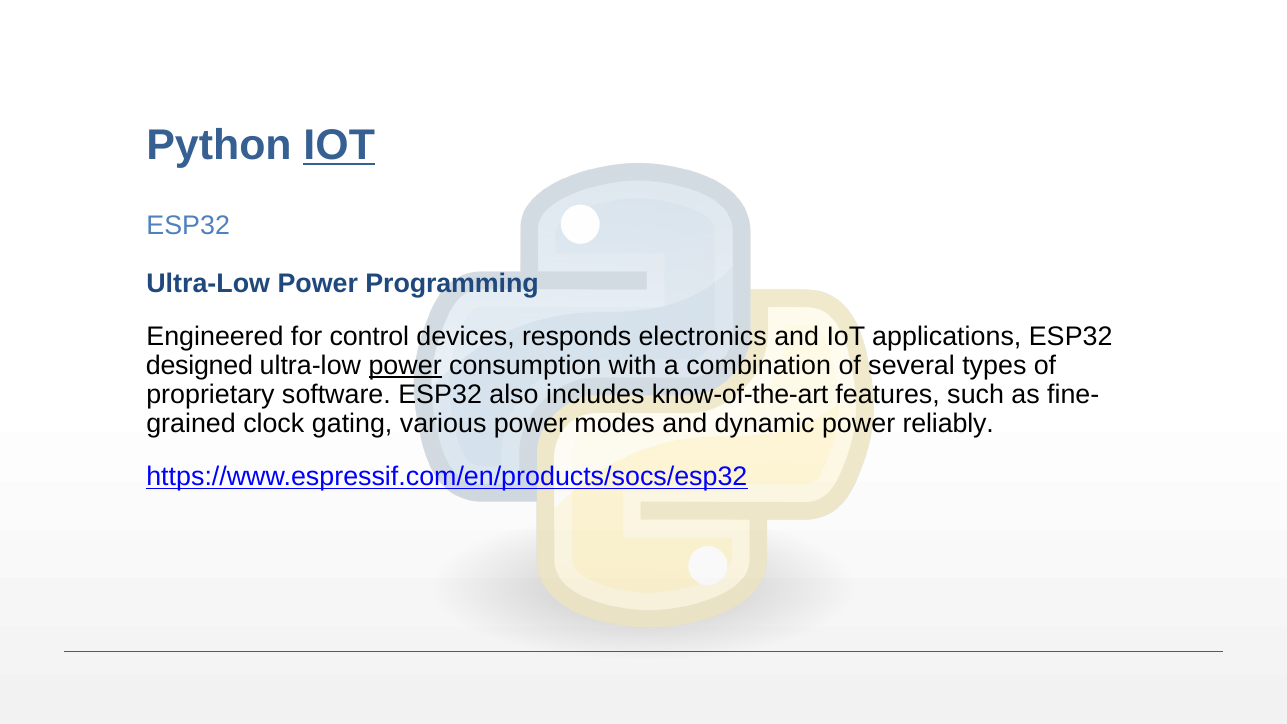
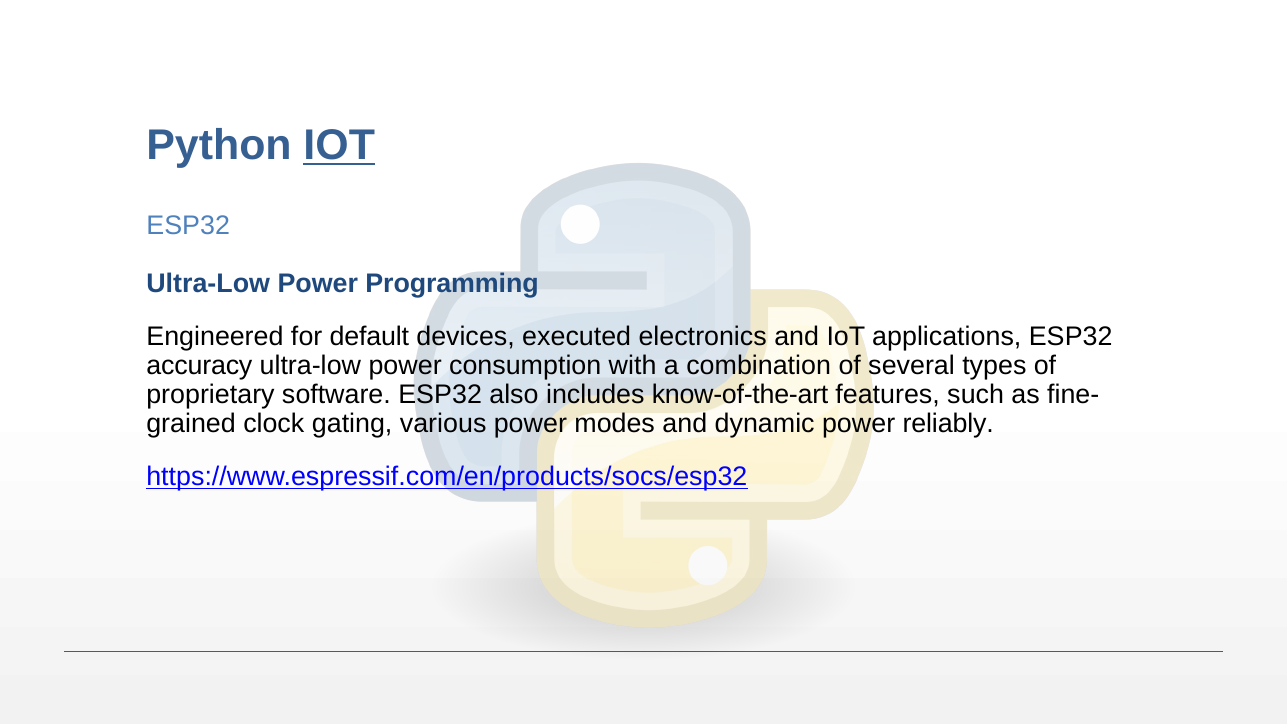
control: control -> default (369, 337)
responds: responds -> executed (577, 337)
designed: designed -> accuracy (199, 366)
power underline: present -> none (405, 366)
